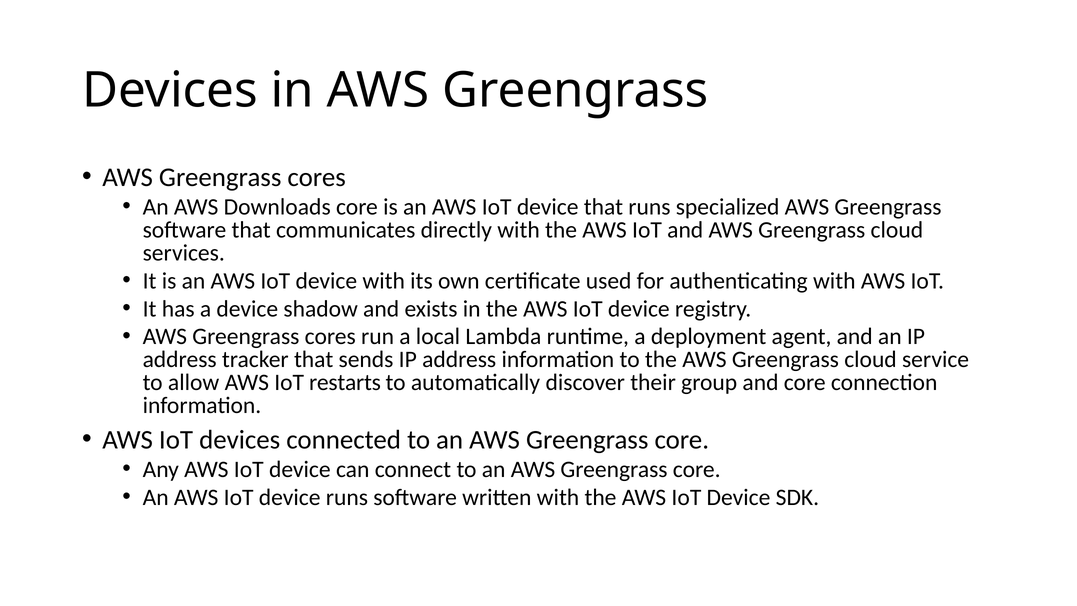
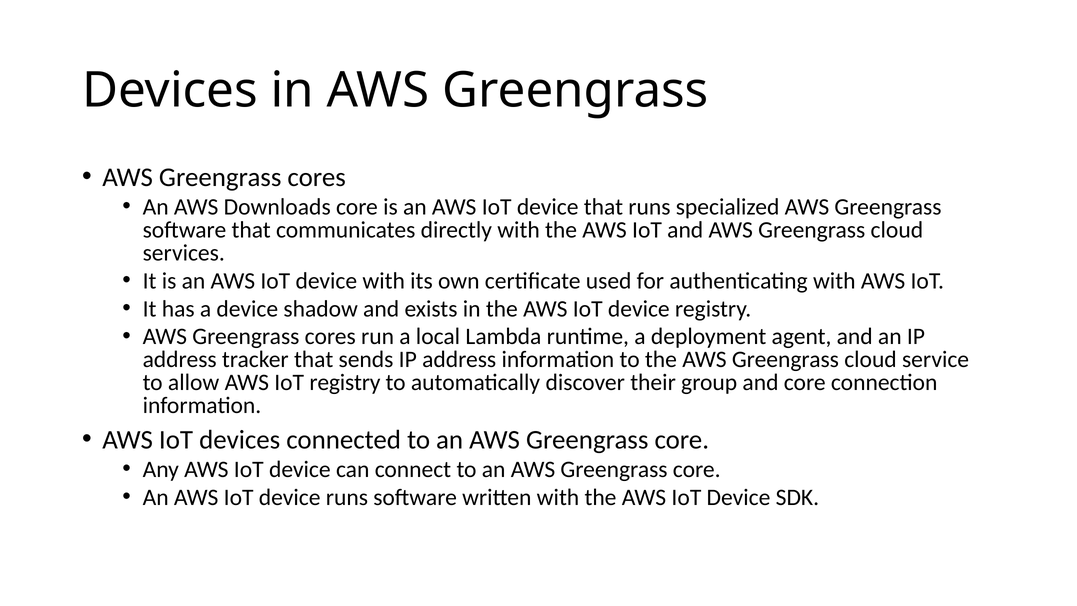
IoT restarts: restarts -> registry (345, 382)
